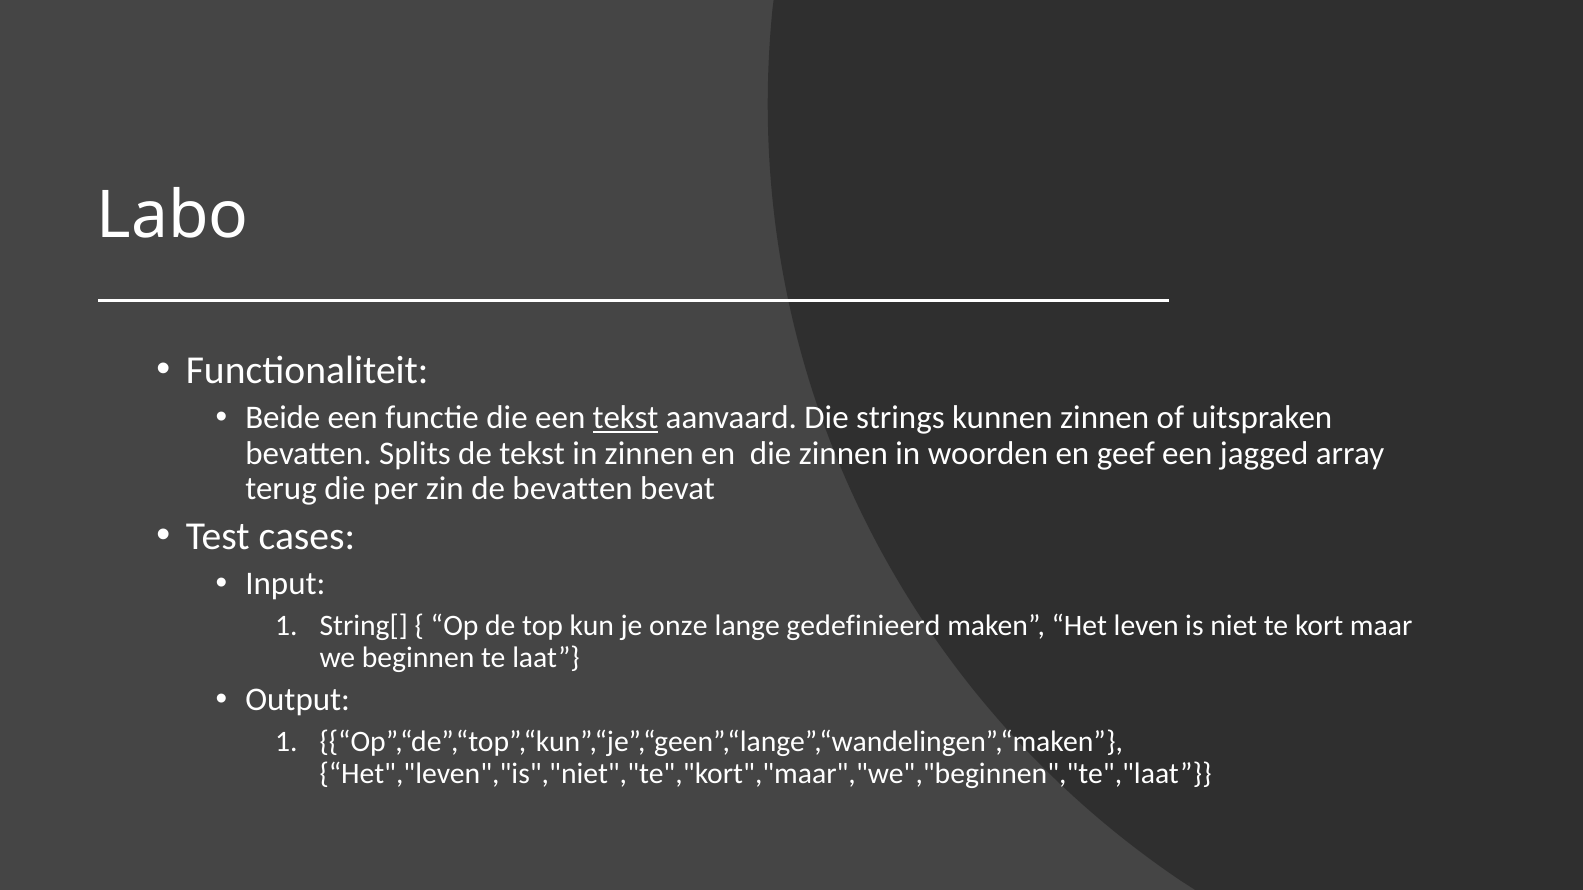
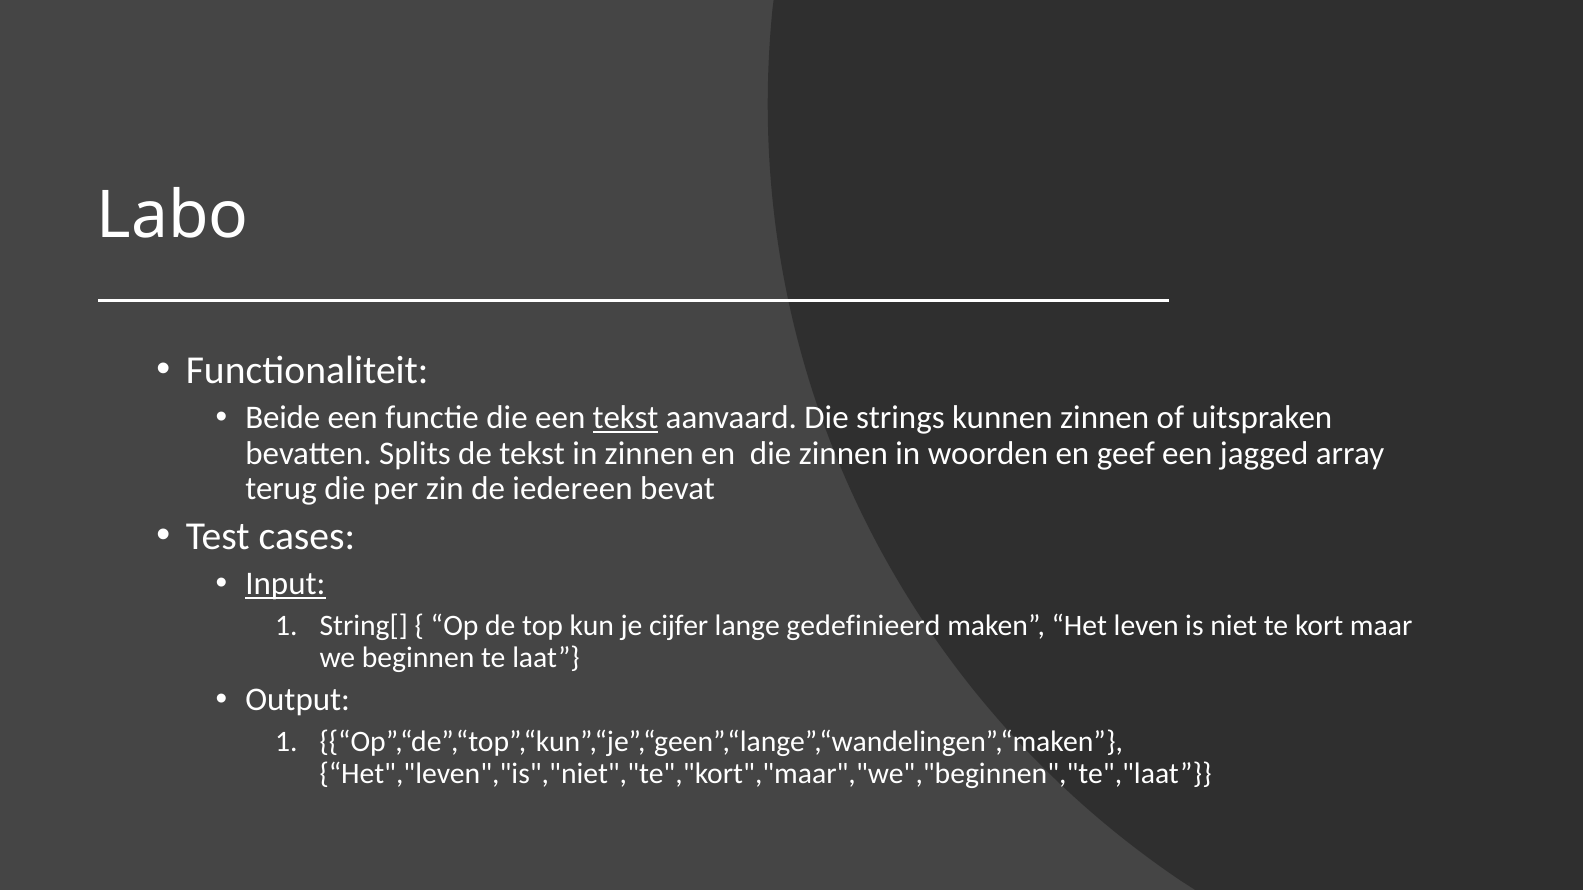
de bevatten: bevatten -> iedereen (573, 489)
Input underline: none -> present (285, 584)
onze: onze -> cijfer (679, 626)
